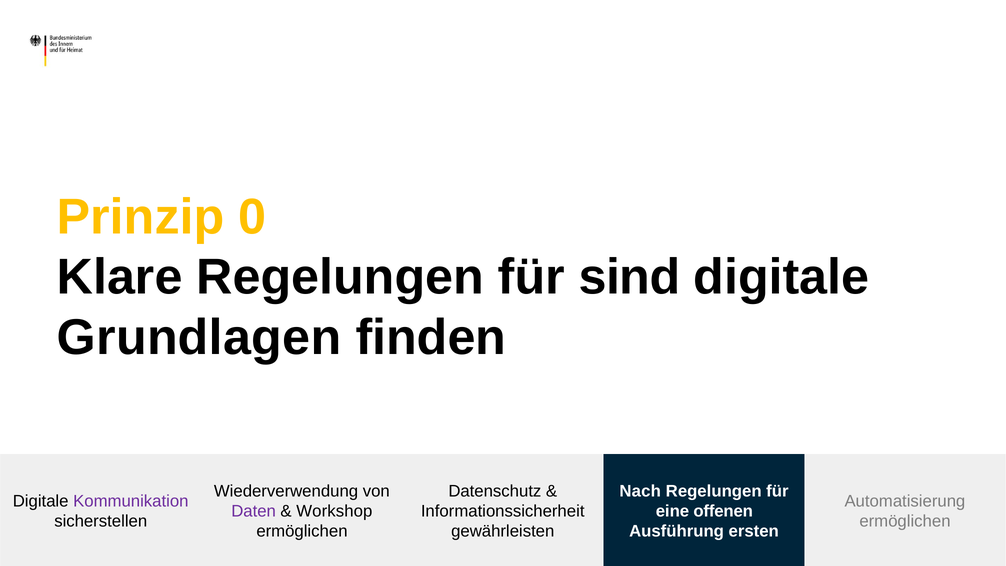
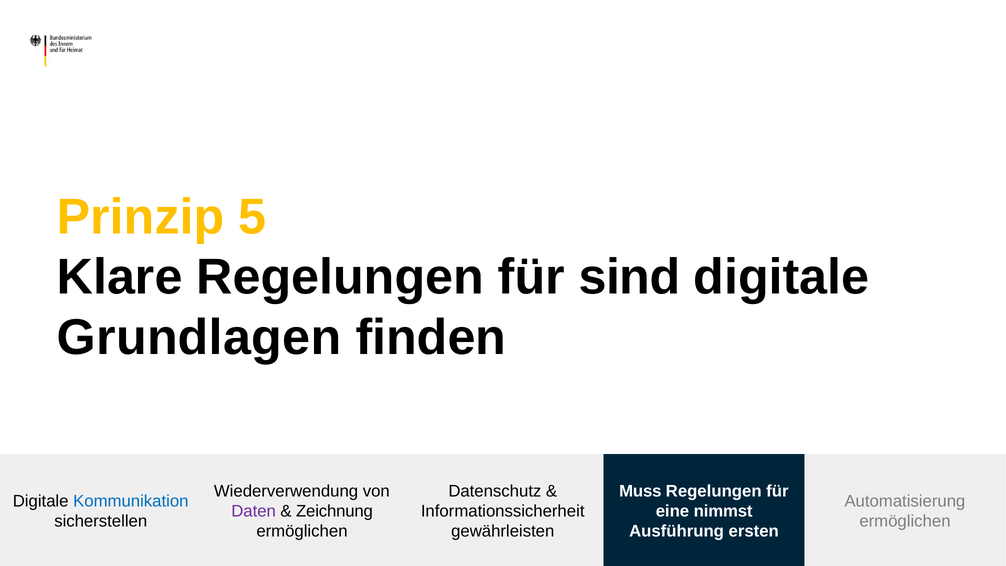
0: 0 -> 5 (252, 217)
Nach: Nach -> Muss (640, 491)
Kommunikation colour: purple -> blue (131, 501)
Workshop: Workshop -> Zeichnung (334, 511)
offenen: offenen -> nimmst (723, 511)
